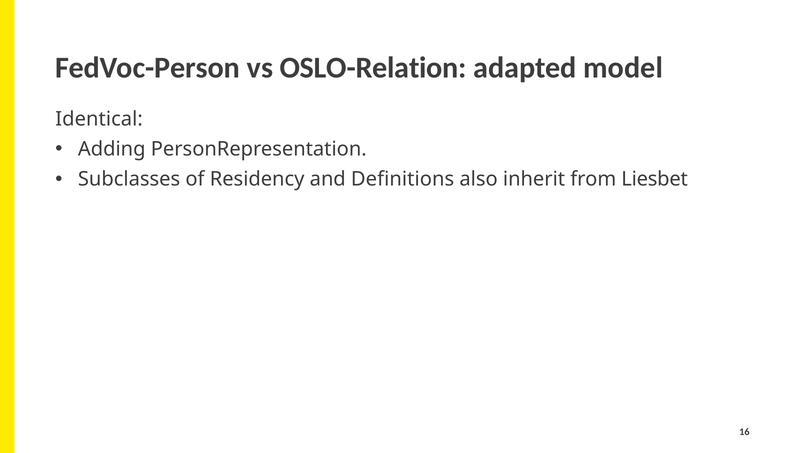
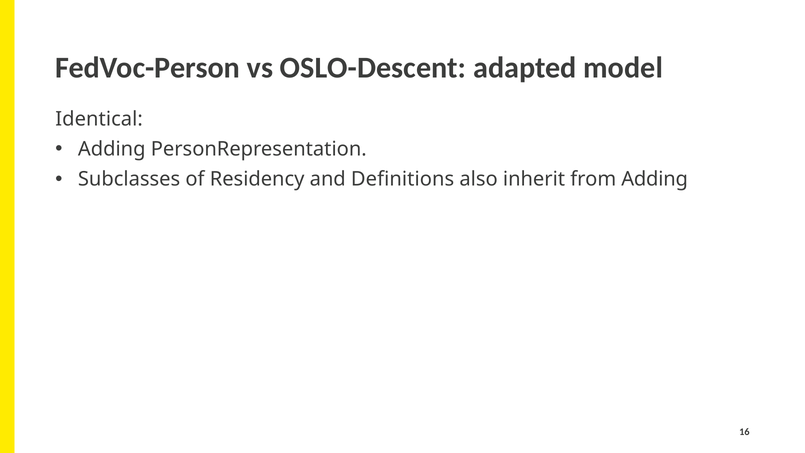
OSLO-Relation: OSLO-Relation -> OSLO-Descent (373, 68)
from Liesbet: Liesbet -> Adding (655, 179)
